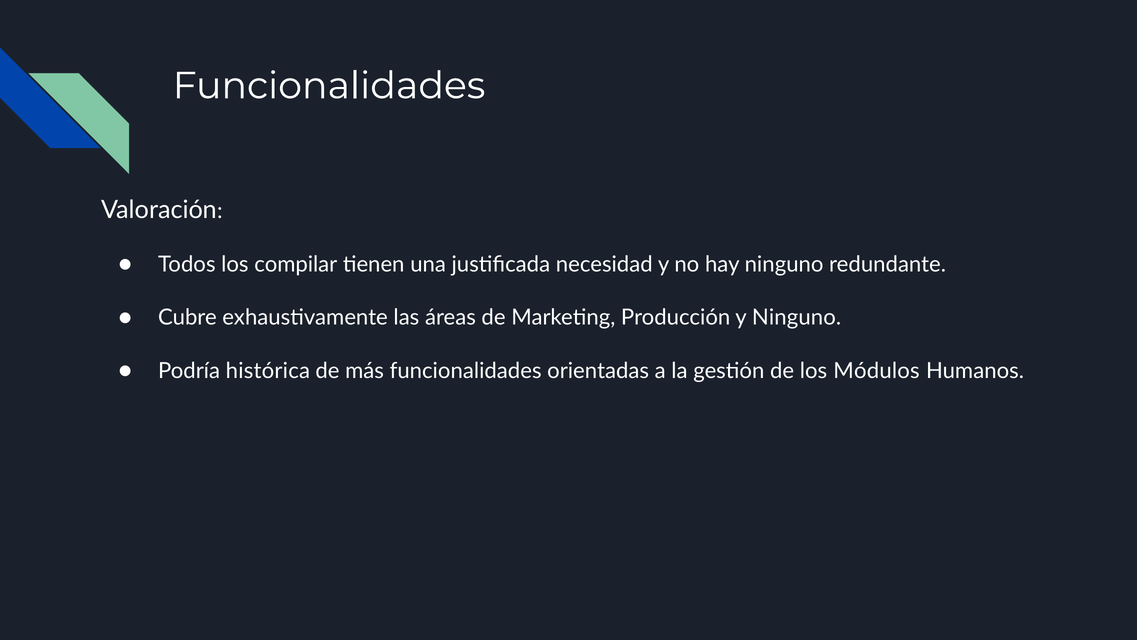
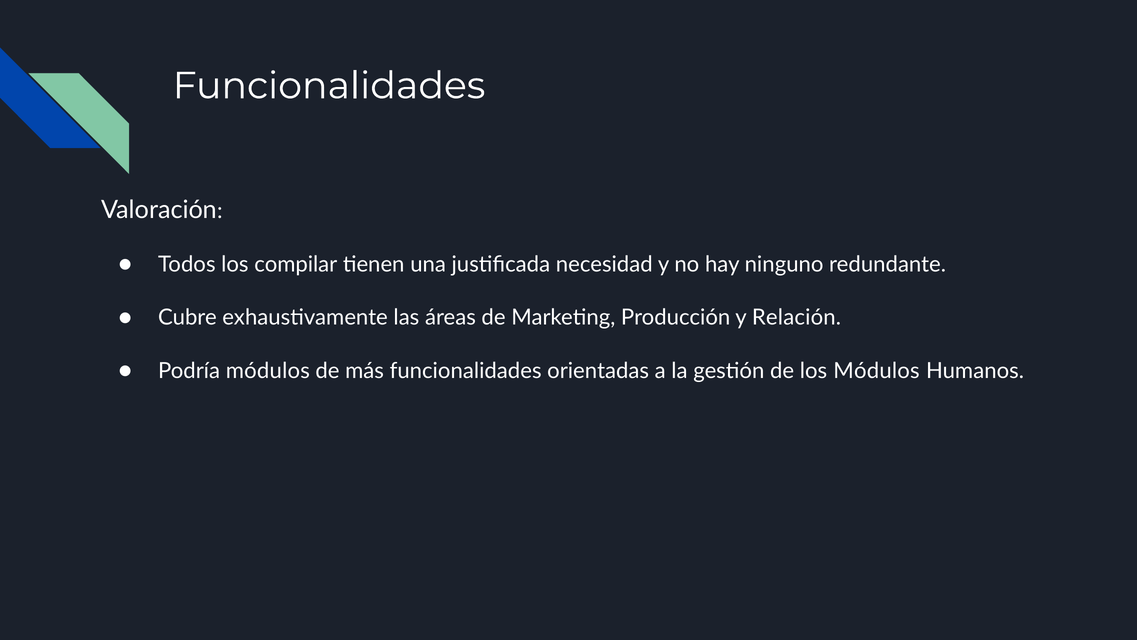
y Ninguno: Ninguno -> Relación (797, 317)
Podría histórica: histórica -> módulos (268, 370)
